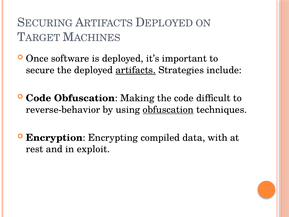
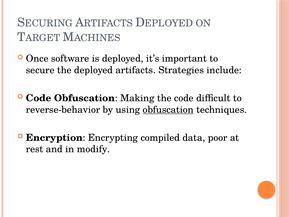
artifacts underline: present -> none (136, 70)
with: with -> poor (218, 137)
exploit: exploit -> modify (93, 149)
